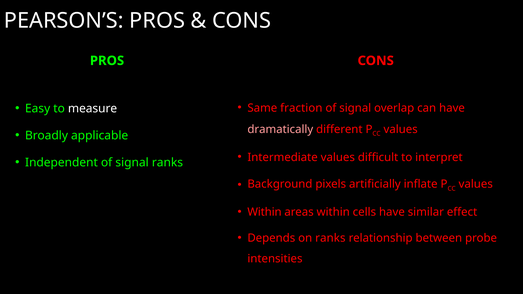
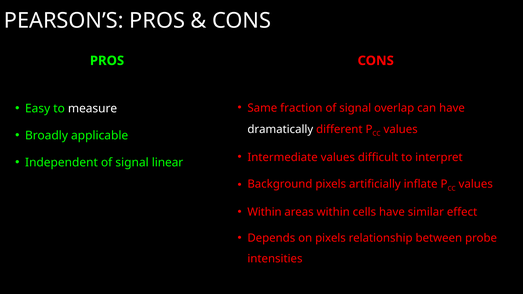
dramatically colour: pink -> white (280, 129)
signal ranks: ranks -> linear (168, 163)
on ranks: ranks -> pixels (330, 238)
